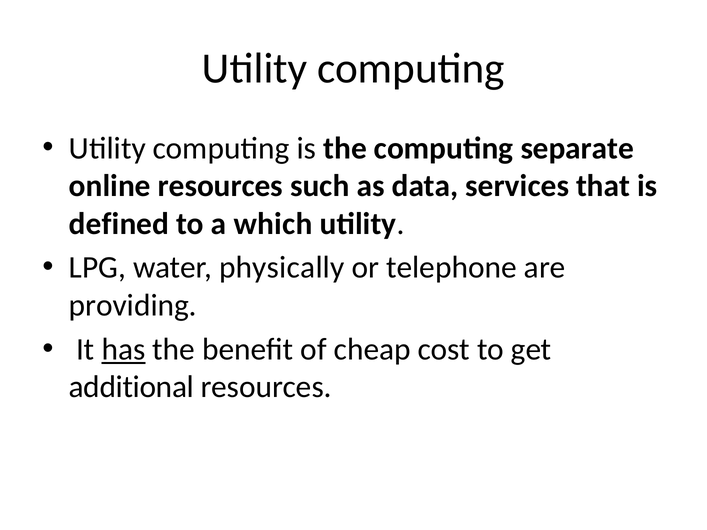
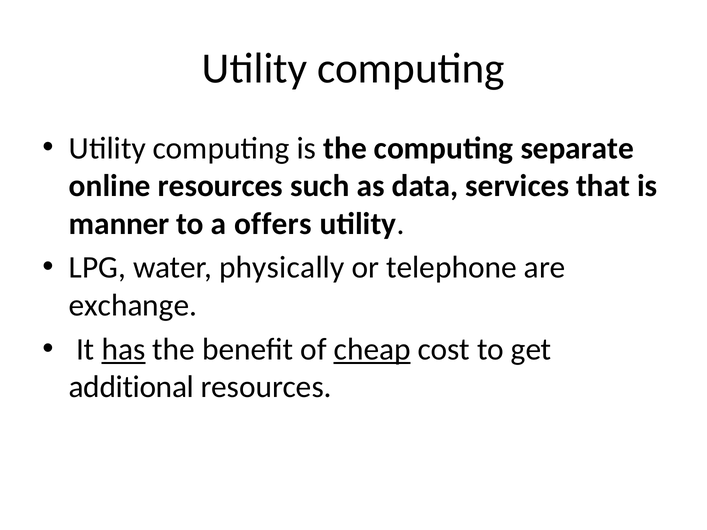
defined: defined -> manner (119, 224)
which: which -> offers (273, 224)
providing: providing -> exchange (133, 305)
cheap underline: none -> present (372, 349)
